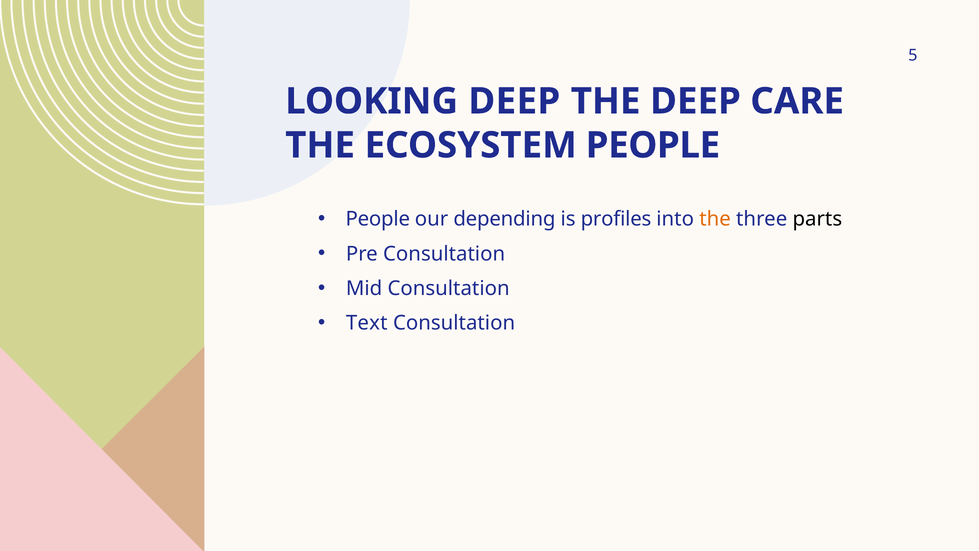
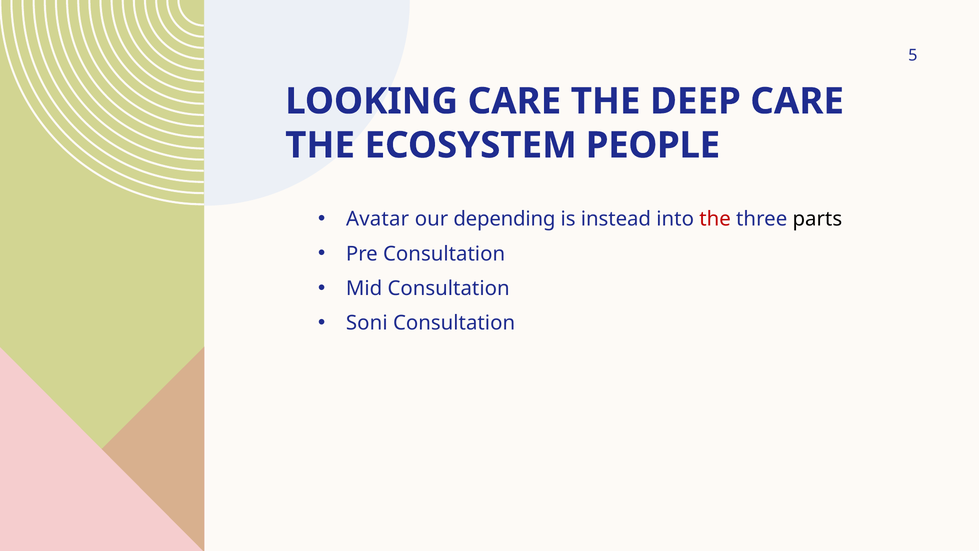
LOOKING DEEP: DEEP -> CARE (514, 101)
People: People -> Avatar (378, 219)
profiles: profiles -> instead (616, 219)
the colour: orange -> red (715, 219)
Text: Text -> Soni (367, 323)
